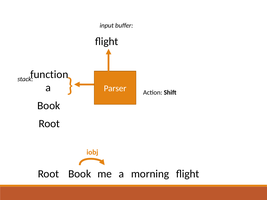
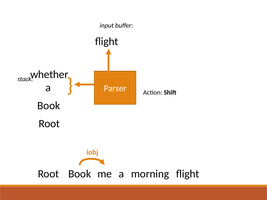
function: function -> whether (49, 75)
